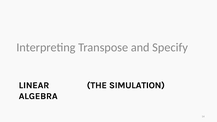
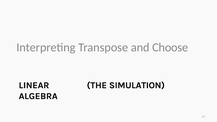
Specify: Specify -> Choose (170, 47)
